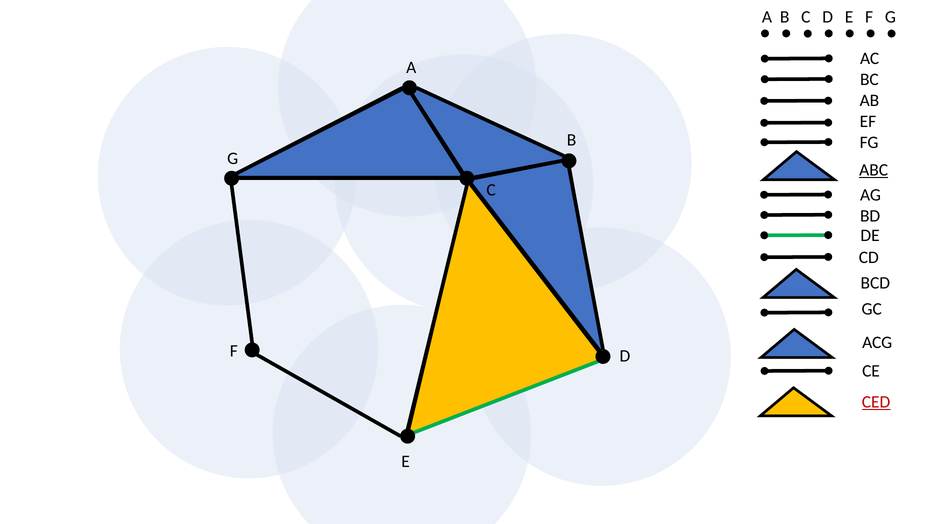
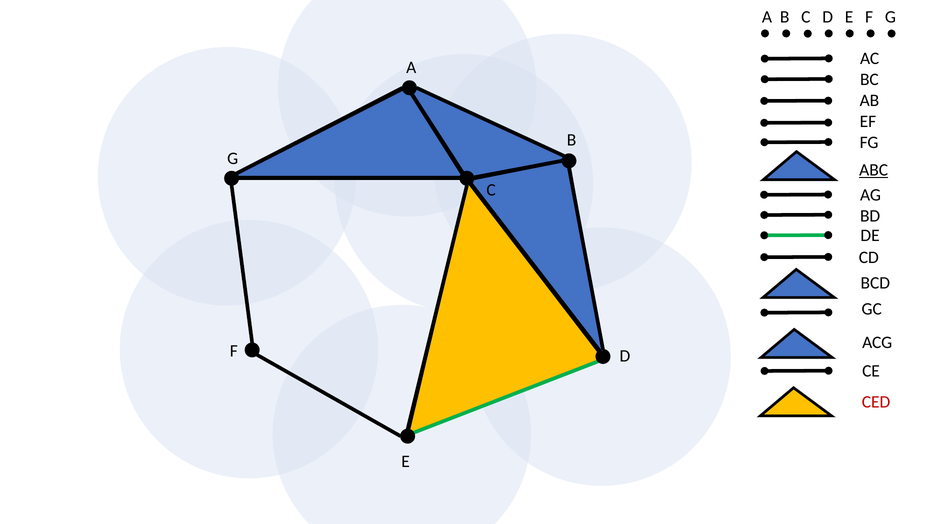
CED underline: present -> none (876, 402)
